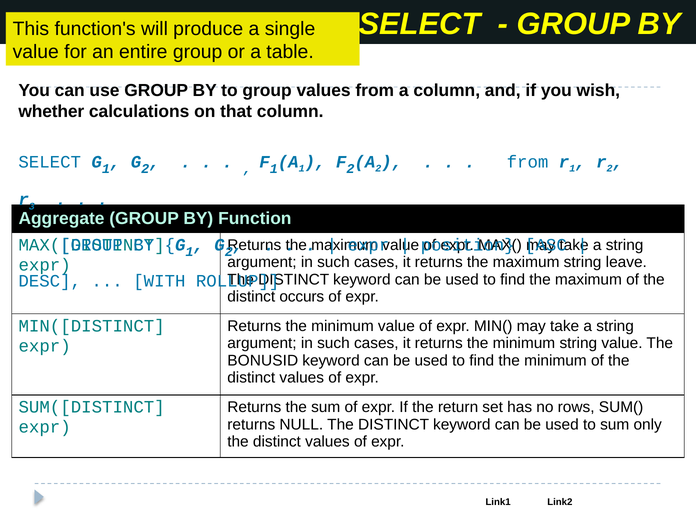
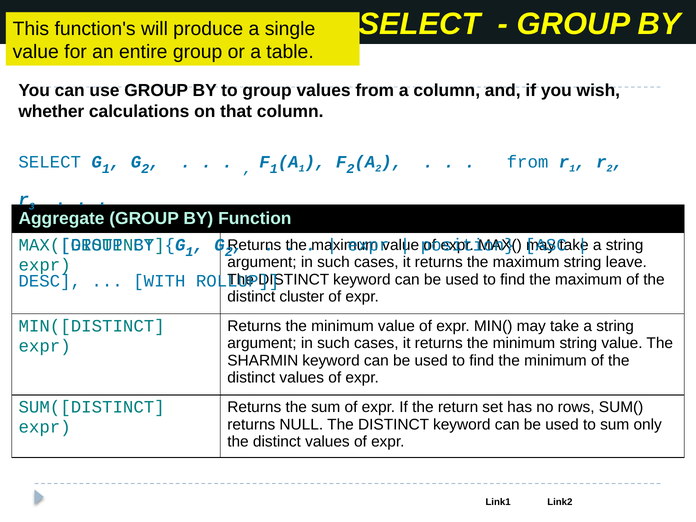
occurs: occurs -> cluster (302, 297)
BONUSID: BONUSID -> SHARMIN (263, 361)
